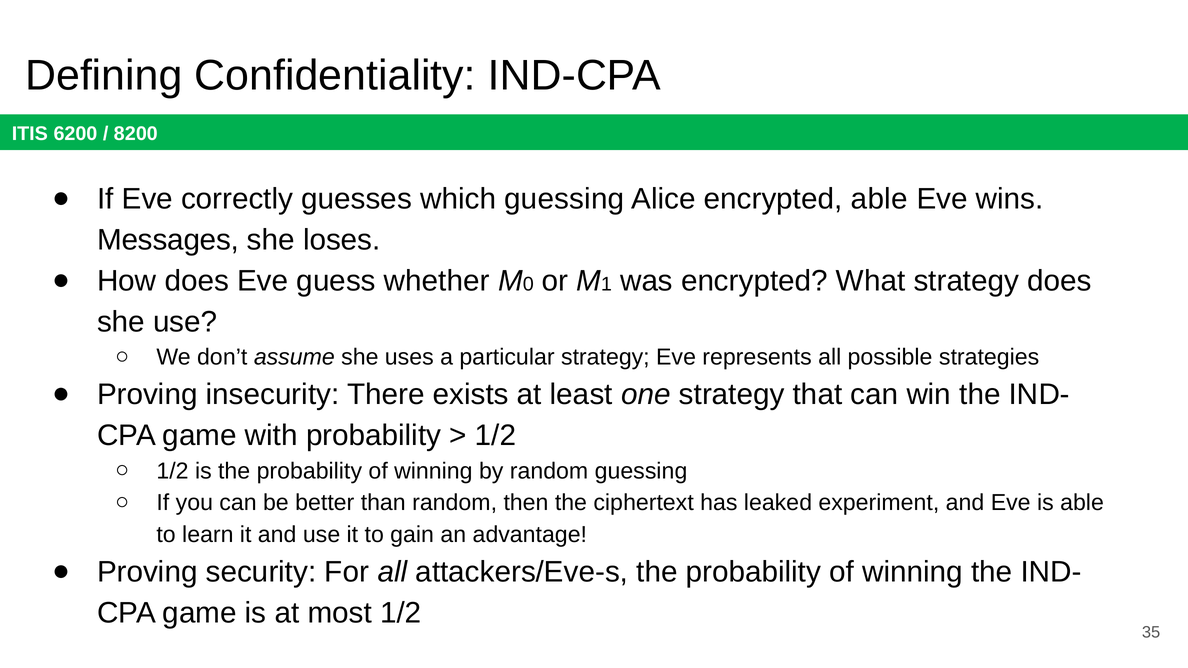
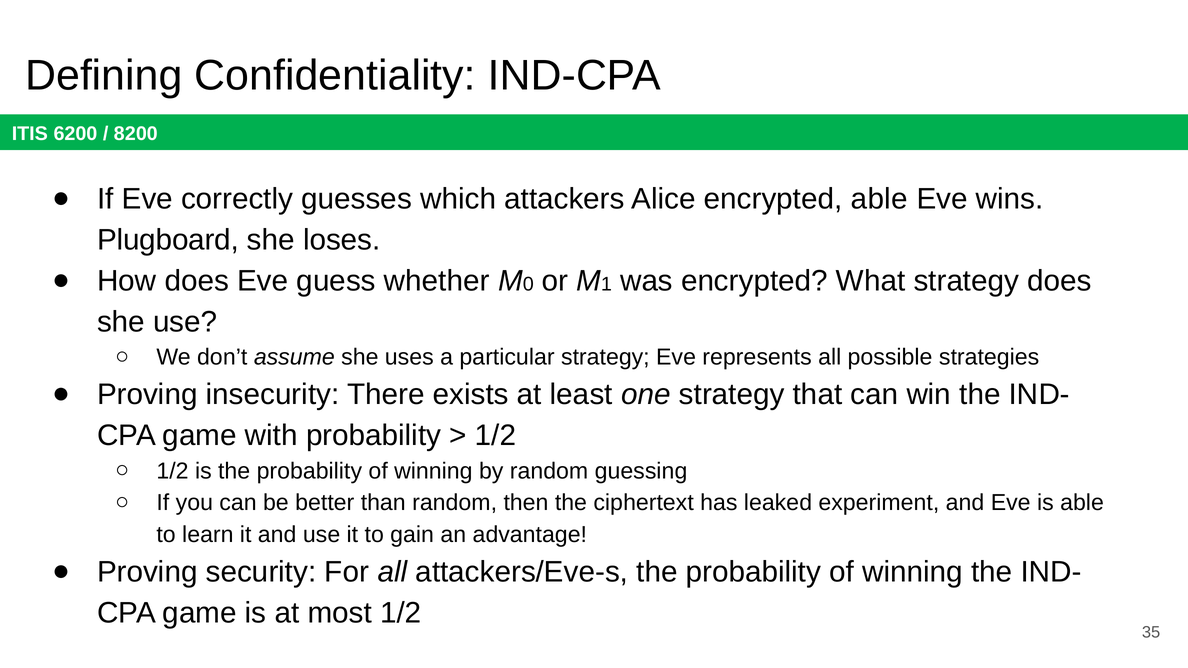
which guessing: guessing -> attackers (564, 199)
Messages: Messages -> Plugboard (168, 240)
